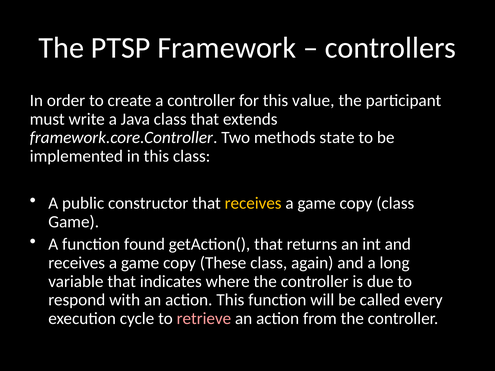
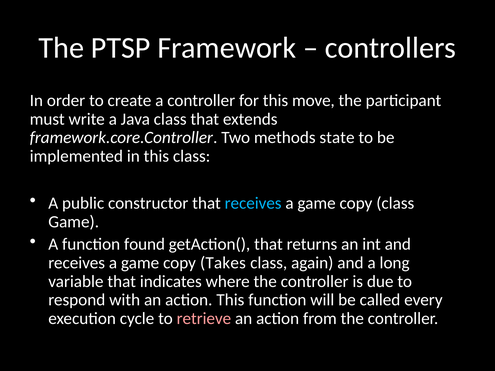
value: value -> move (313, 101)
receives colour: yellow -> light blue (253, 203)
These: These -> Takes (223, 263)
